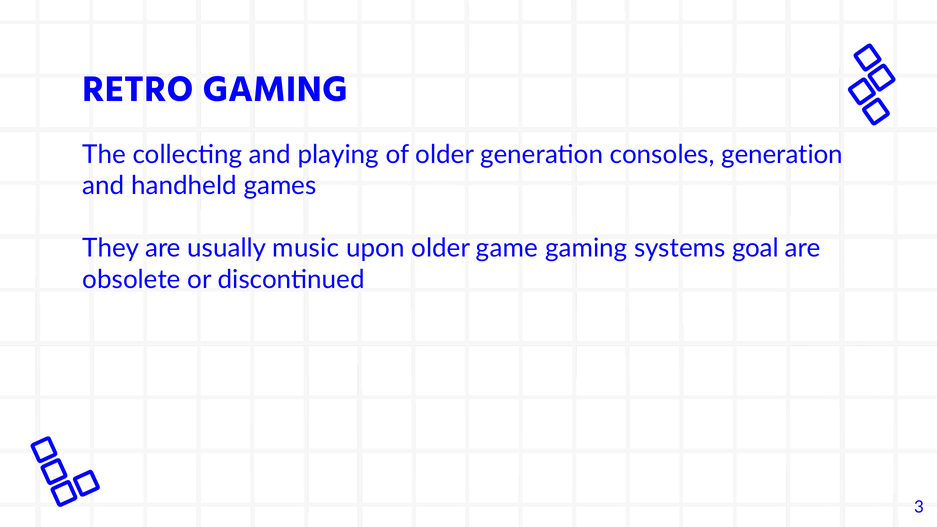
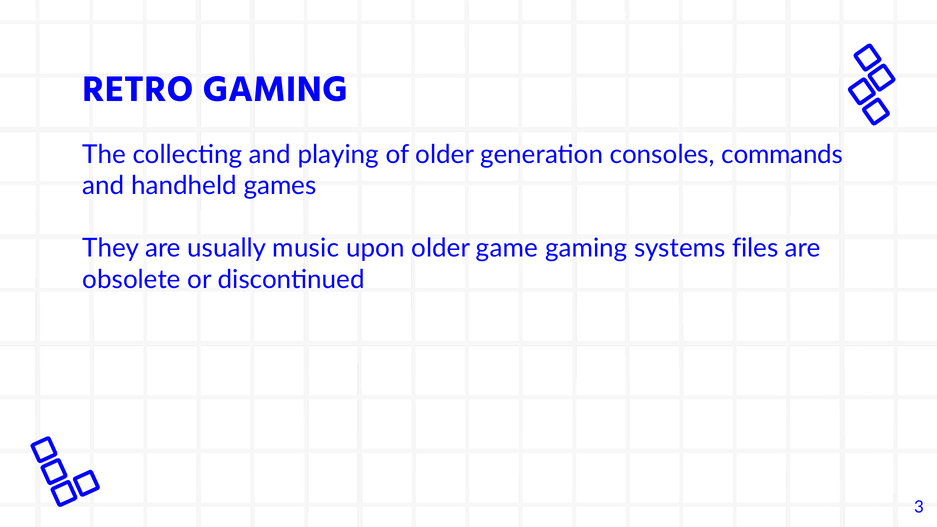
consoles generation: generation -> commands (782, 155)
goal: goal -> files (755, 248)
